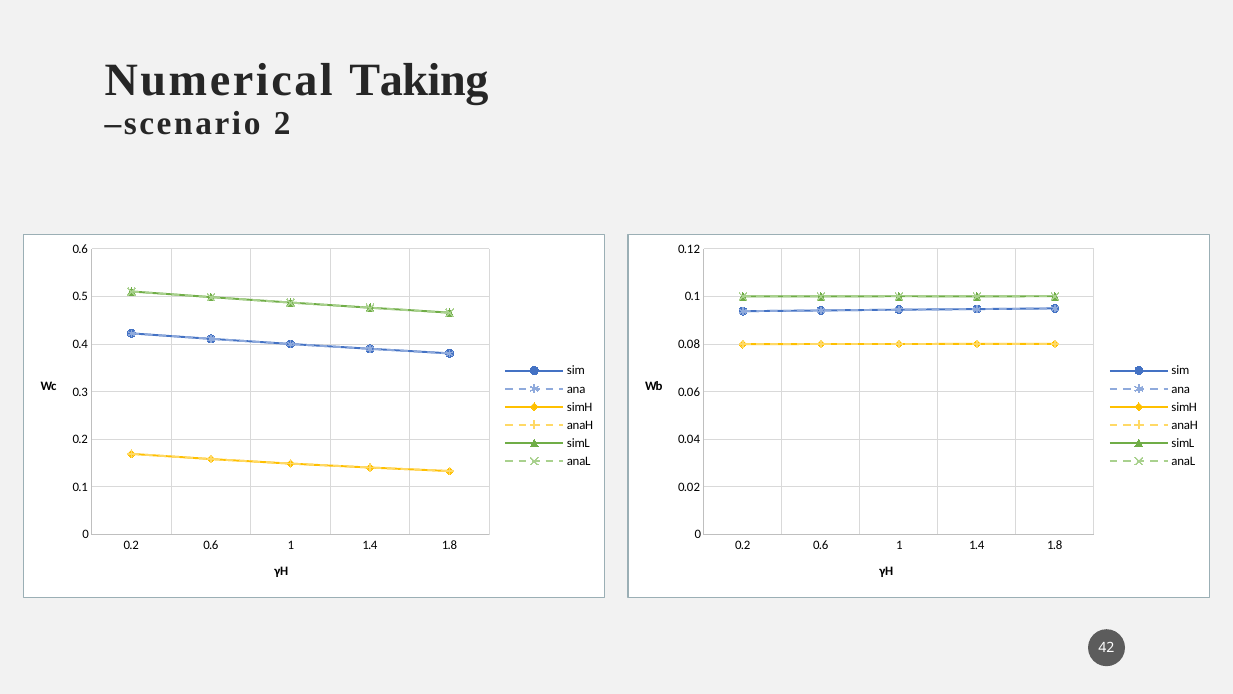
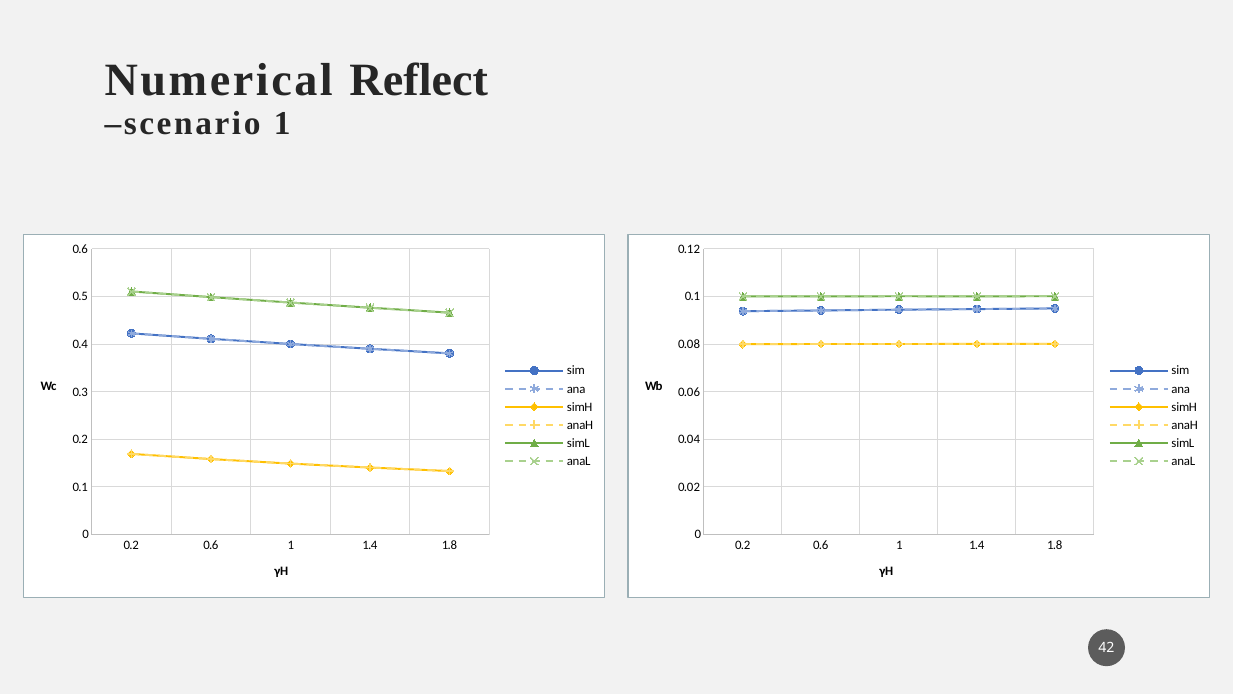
Taking: Taking -> Reflect (419, 80)
scenario 2: 2 -> 1 (282, 123)
